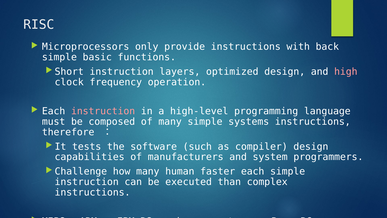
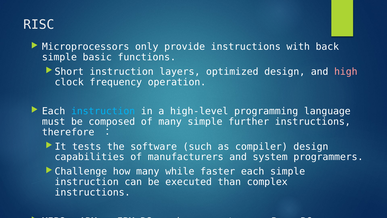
instruction colour: pink -> light blue (103, 111)
systems: systems -> further (249, 121)
human: human -> while (180, 171)
